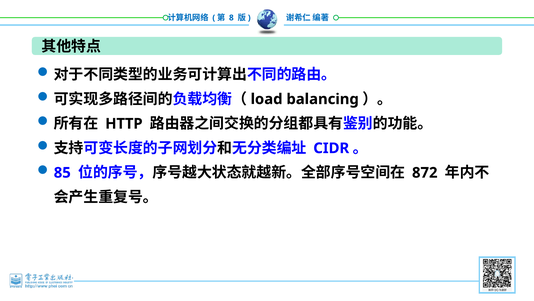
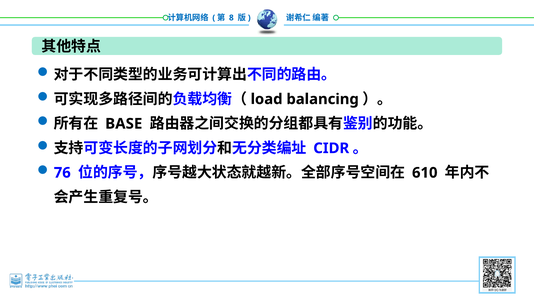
HTTP: HTTP -> BASE (124, 123)
85: 85 -> 76 (62, 172)
872: 872 -> 610 (425, 172)
